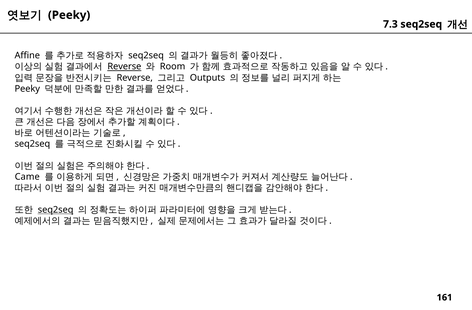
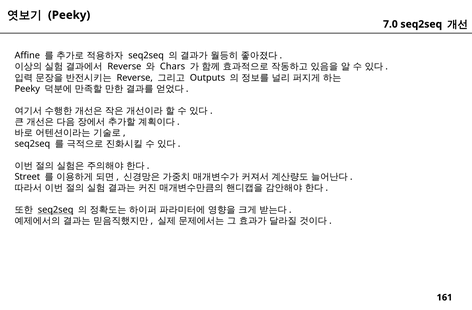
7.3: 7.3 -> 7.0 (390, 24)
Reverse underline: present -> none (124, 67)
Room: Room -> Chars (173, 67)
Came: Came -> Street (27, 177)
